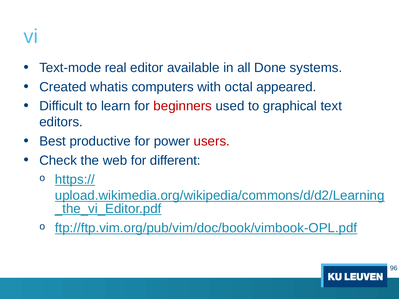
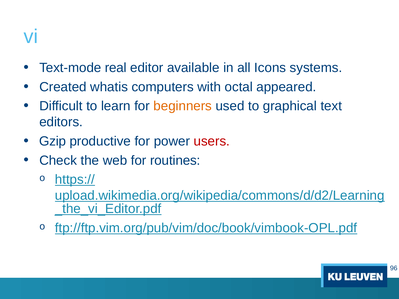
Done: Done -> Icons (270, 68)
beginners colour: red -> orange (183, 106)
Best: Best -> Gzip (53, 141)
different: different -> routines (175, 161)
